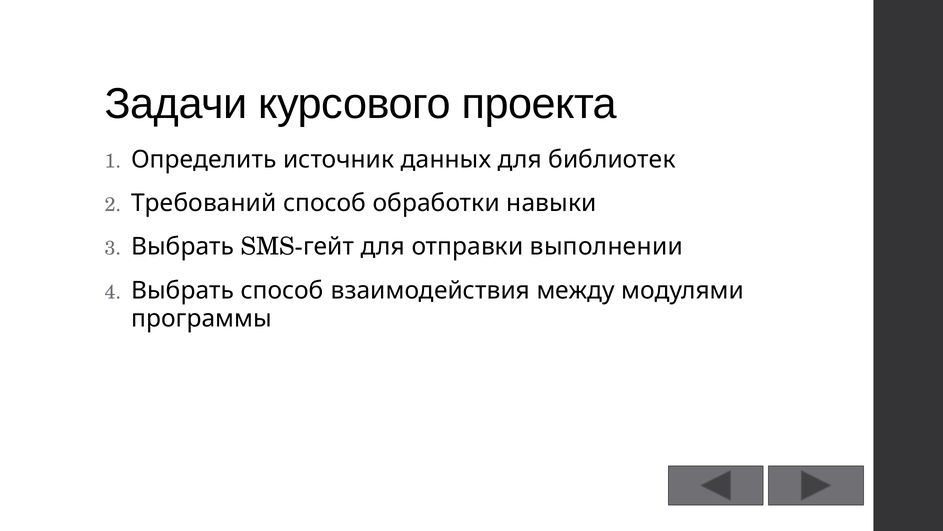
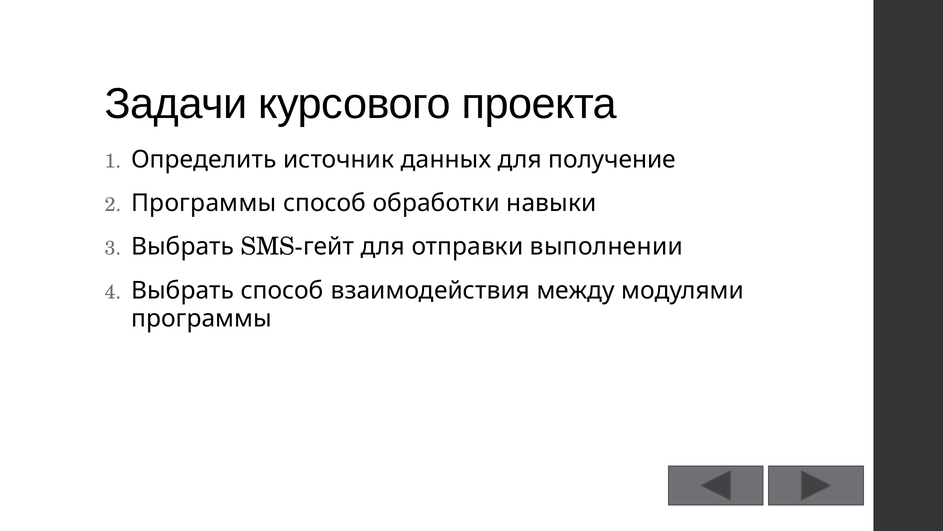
библиотек: библиотек -> получение (612, 159)
Требований: Требований -> Программы (204, 203)
